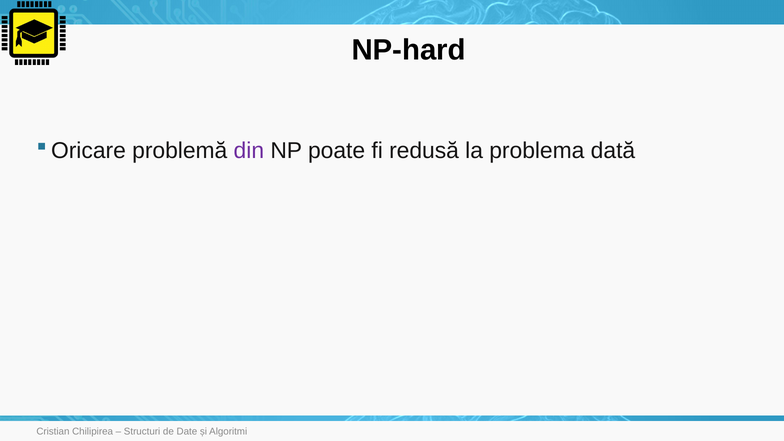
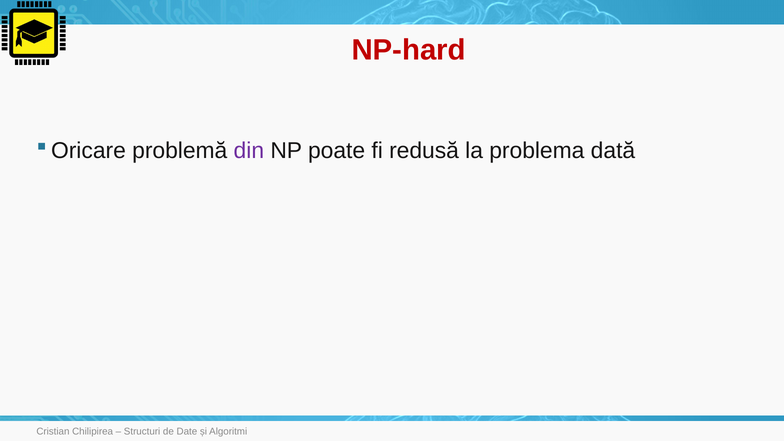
NP-hard colour: black -> red (409, 50)
